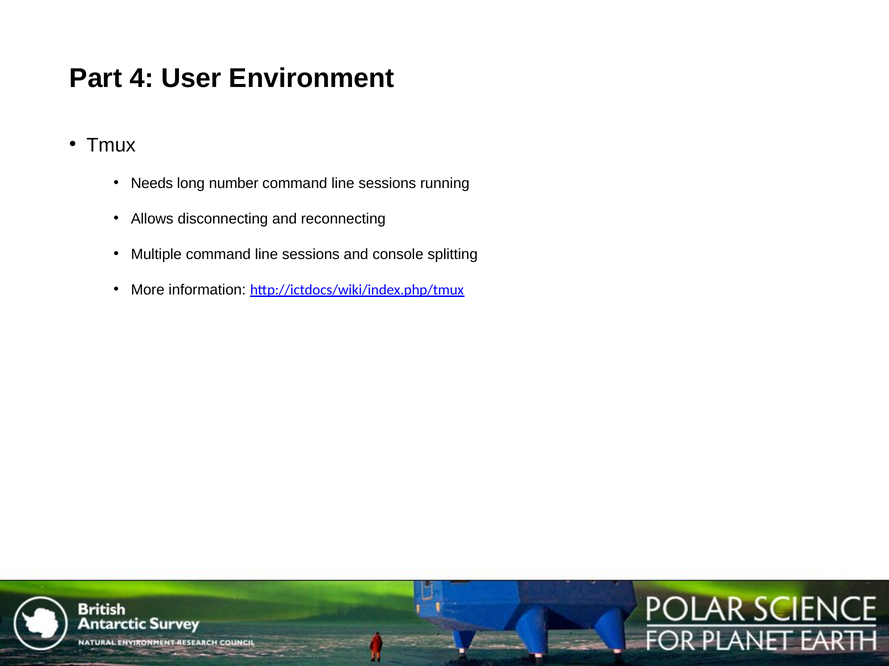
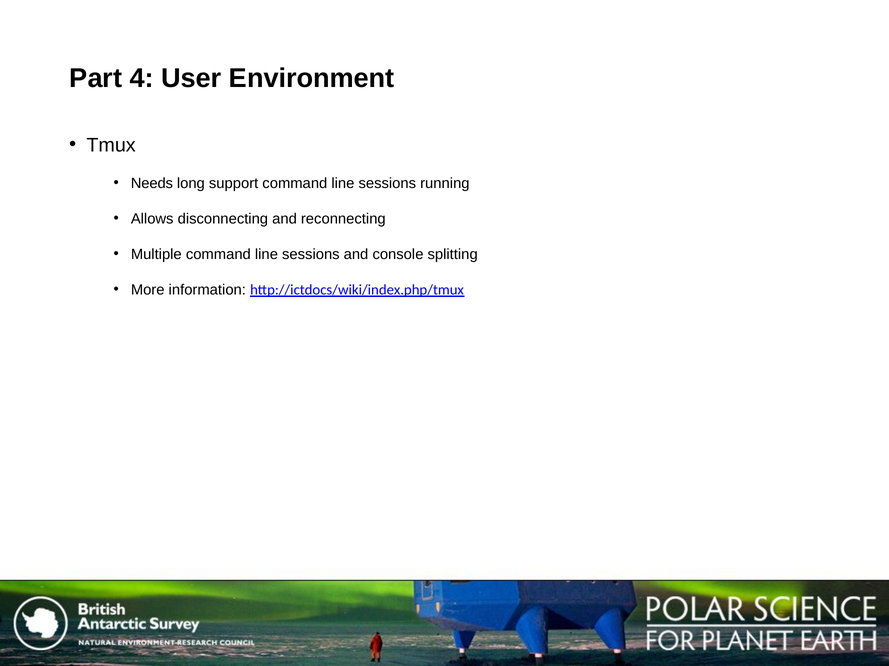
number: number -> support (234, 183)
